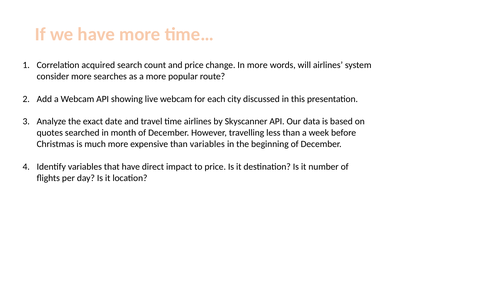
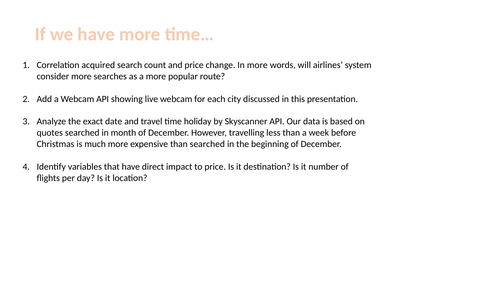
time airlines: airlines -> holiday (198, 121)
than variables: variables -> searched (207, 144)
